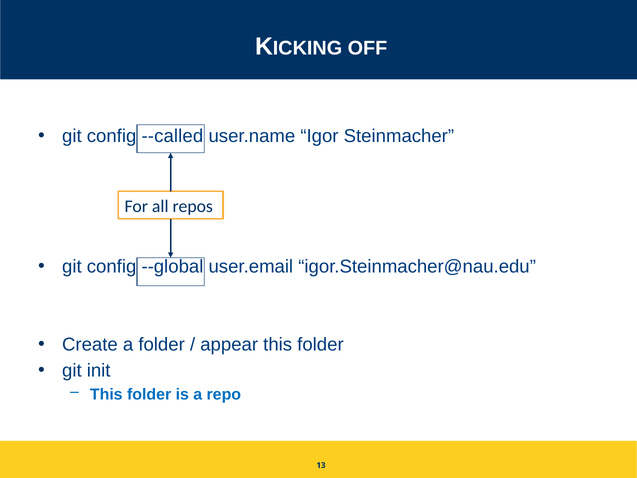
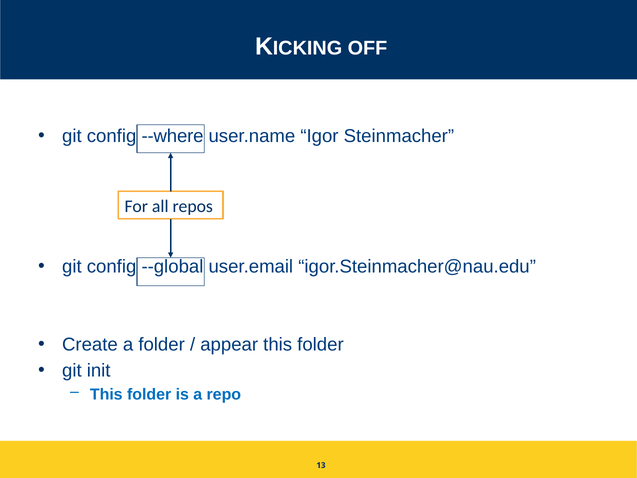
--called: --called -> --where (173, 136)
